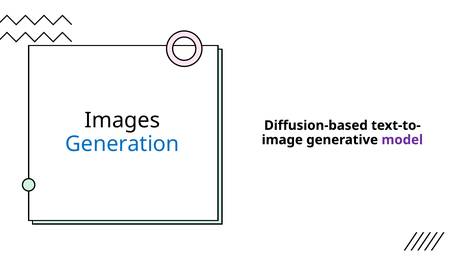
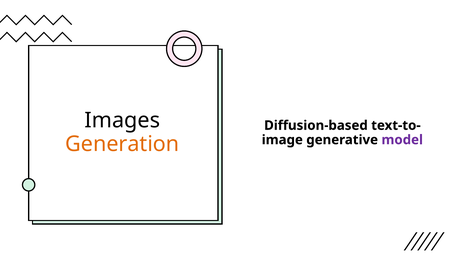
Generation colour: blue -> orange (122, 144)
